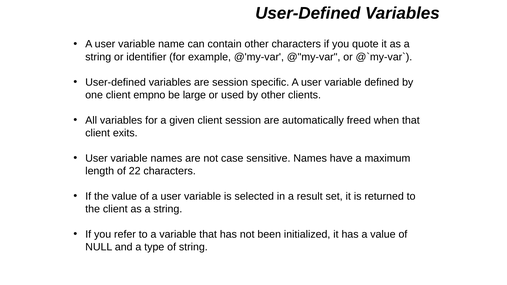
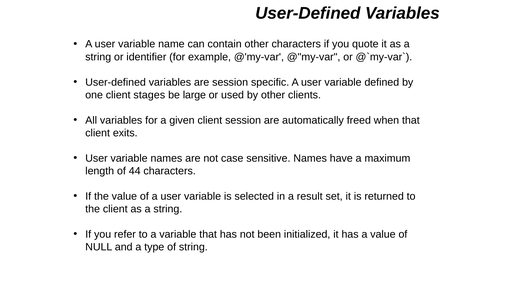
empno: empno -> stages (149, 95)
22: 22 -> 44 (135, 171)
